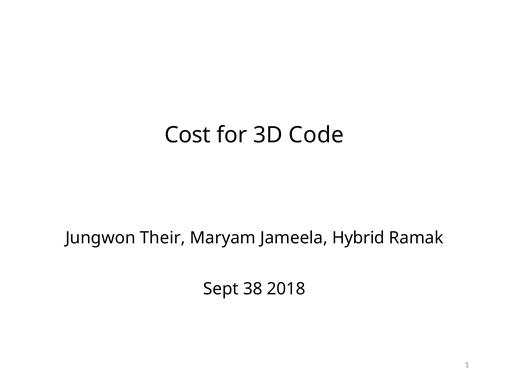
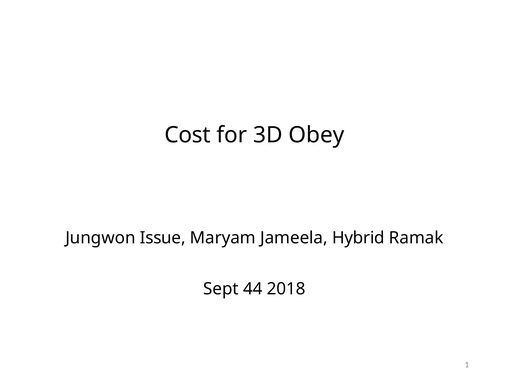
Code: Code -> Obey (316, 135)
Their: Their -> Issue (163, 238)
38: 38 -> 44 (253, 289)
